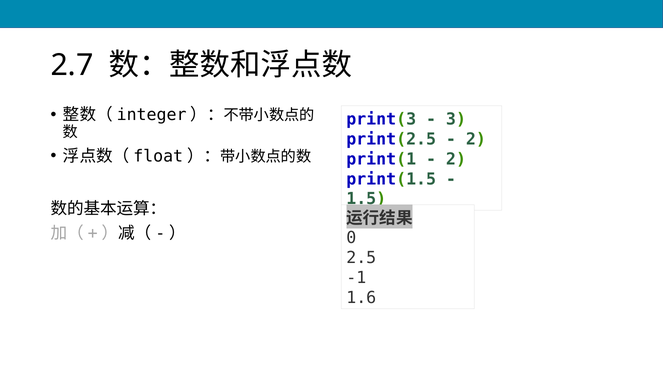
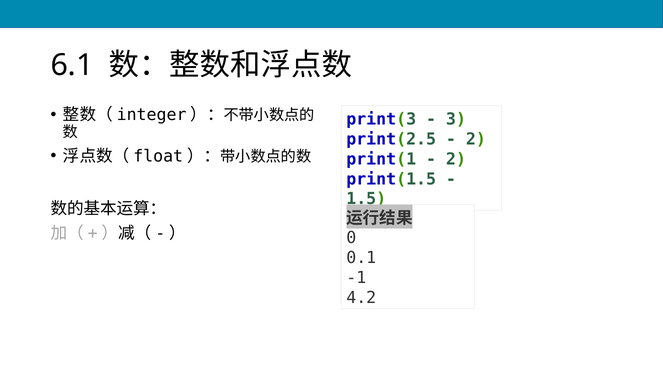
2.7: 2.7 -> 6.1 (72, 65)
2.5: 2.5 -> 0.1 (361, 258)
1.6: 1.6 -> 4.2 (361, 298)
